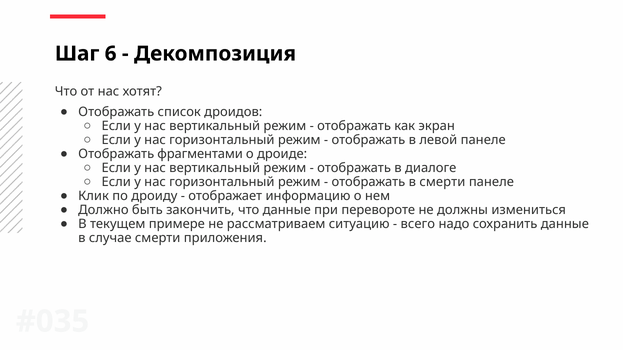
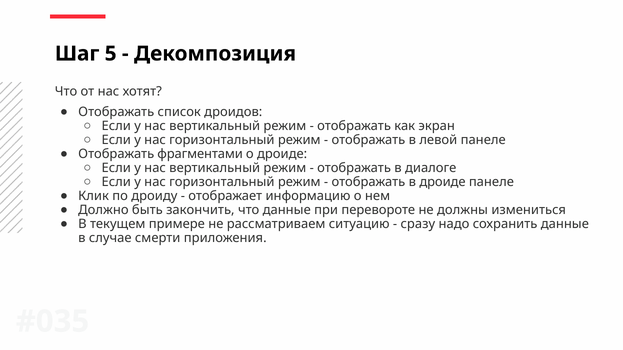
6: 6 -> 5 (111, 54)
в смерти: смерти -> дроиде (442, 182)
всего: всего -> сразу (418, 224)
